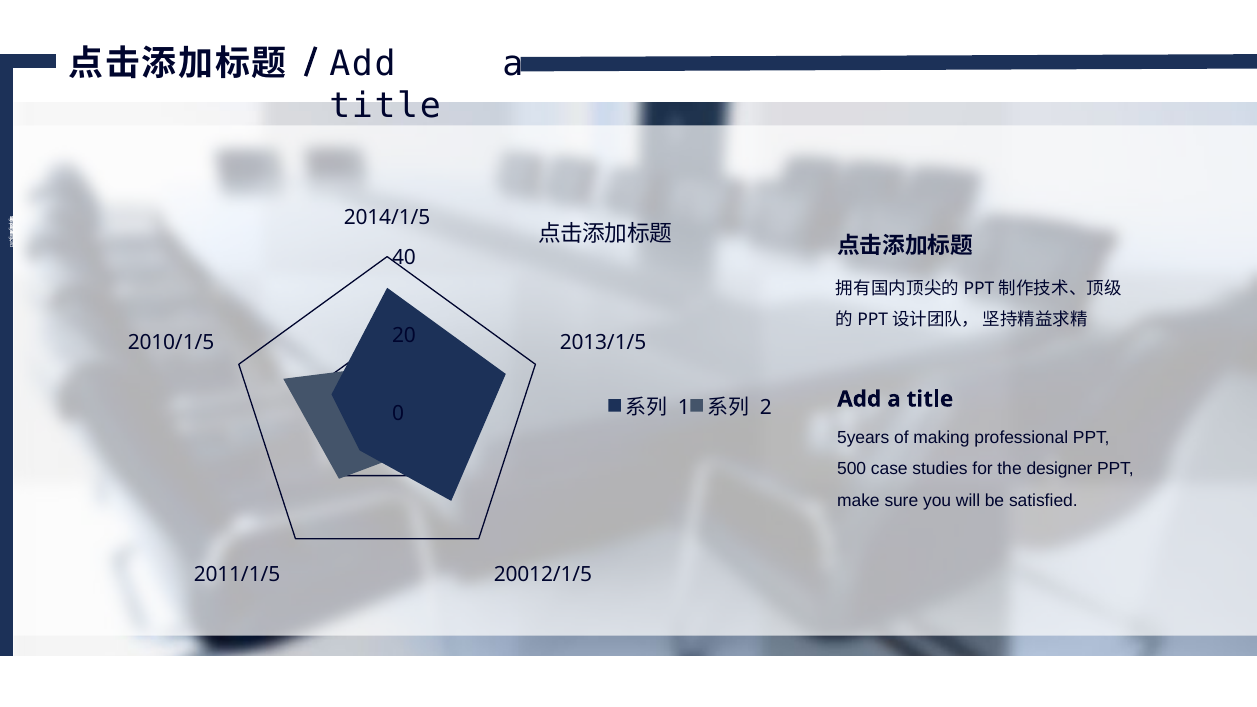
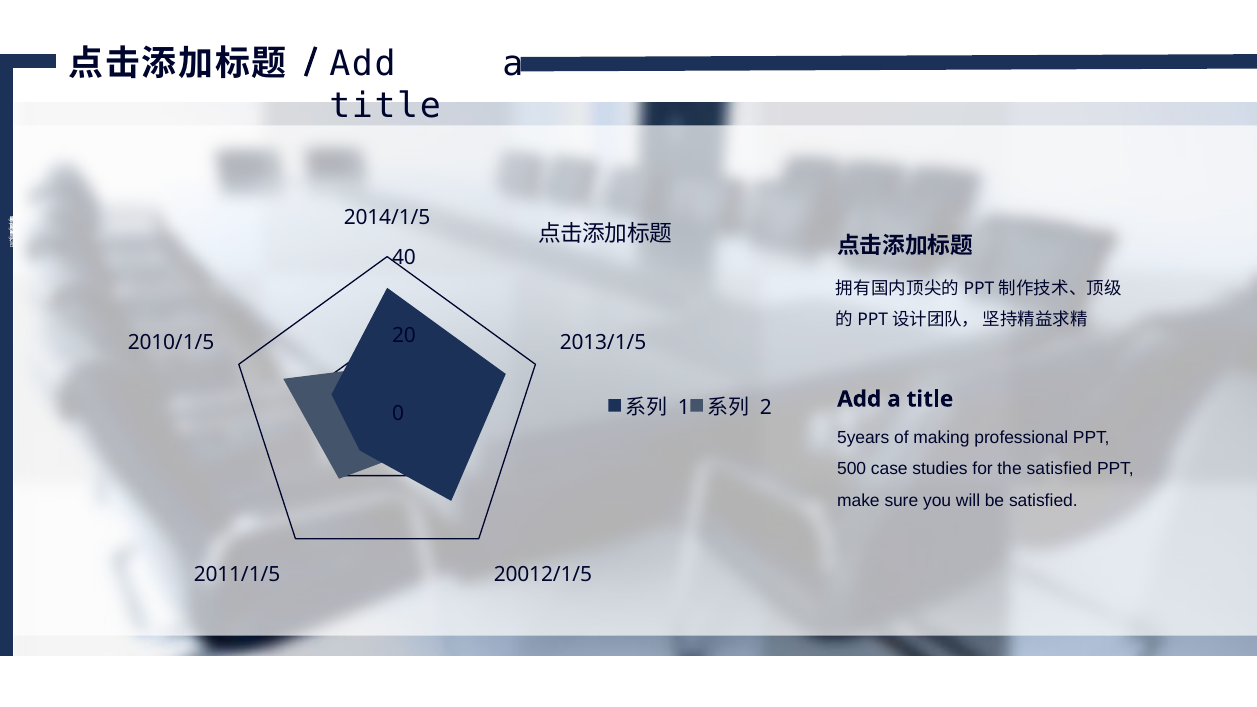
the designer: designer -> satisfied (1059, 469)
